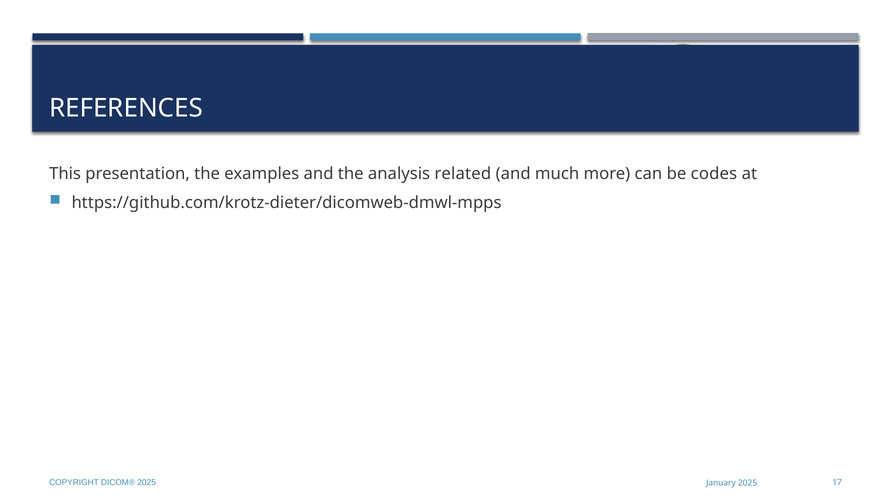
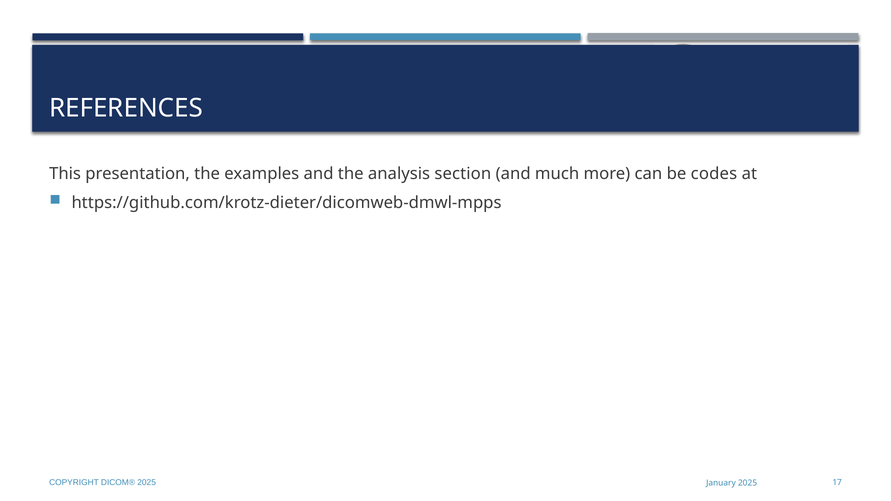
related: related -> section (463, 174)
